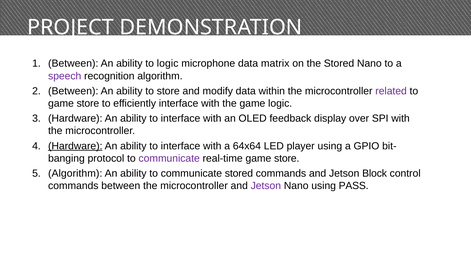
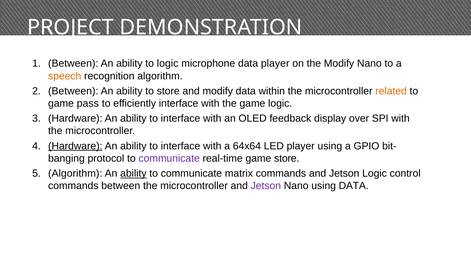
data matrix: matrix -> player (275, 64)
the Stored: Stored -> Modify (339, 64)
speech colour: purple -> orange (65, 76)
related colour: purple -> orange (391, 91)
store: store -> pass (88, 103)
ability underline: none -> present (133, 173)
communicate stored: stored -> matrix (239, 173)
Jetson Block: Block -> Logic (375, 173)
using PASS: PASS -> DATA (354, 186)
